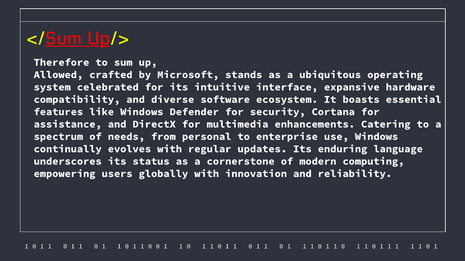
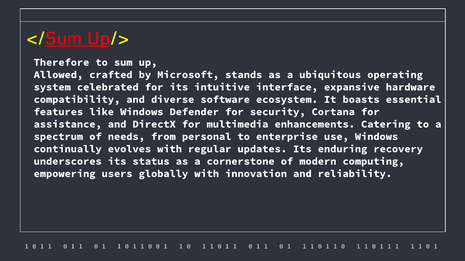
language: language -> recovery (398, 149)
